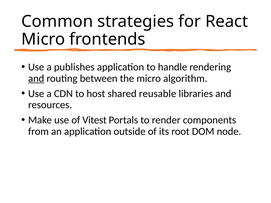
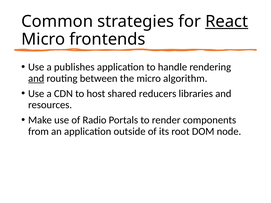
React underline: none -> present (227, 21)
reusable: reusable -> reducers (158, 94)
Vitest: Vitest -> Radio (94, 120)
